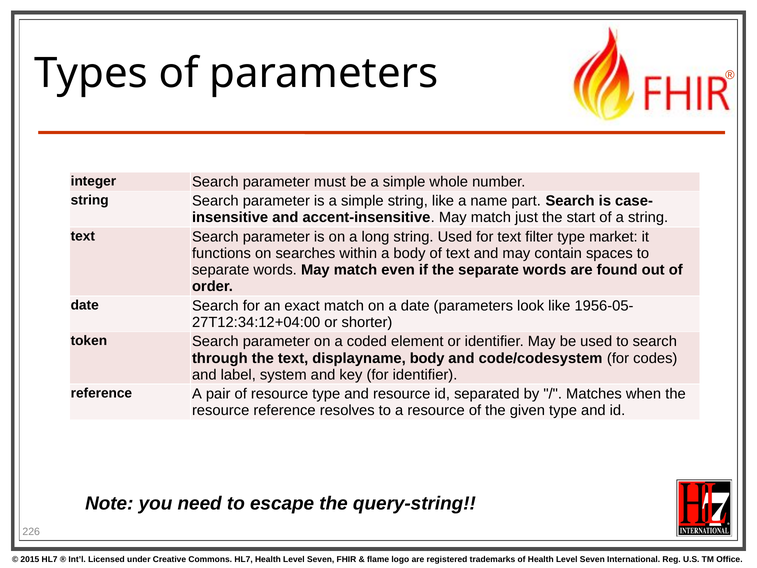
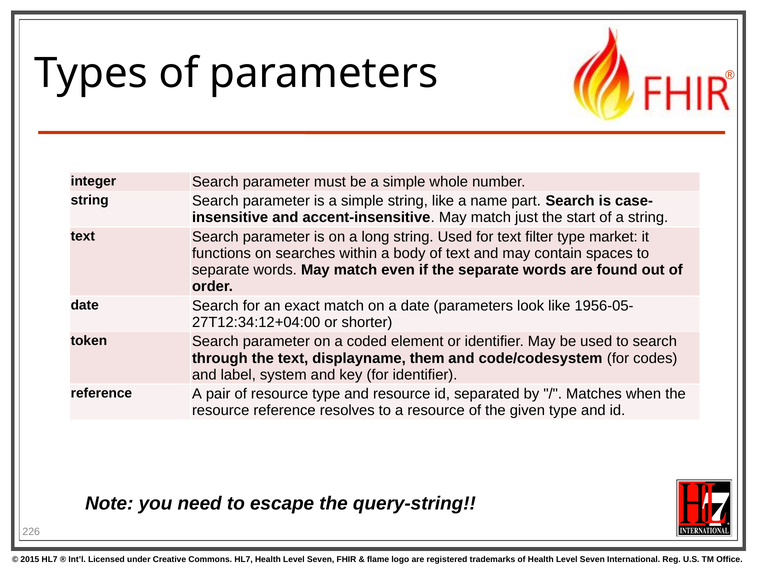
displayname body: body -> them (427, 358)
